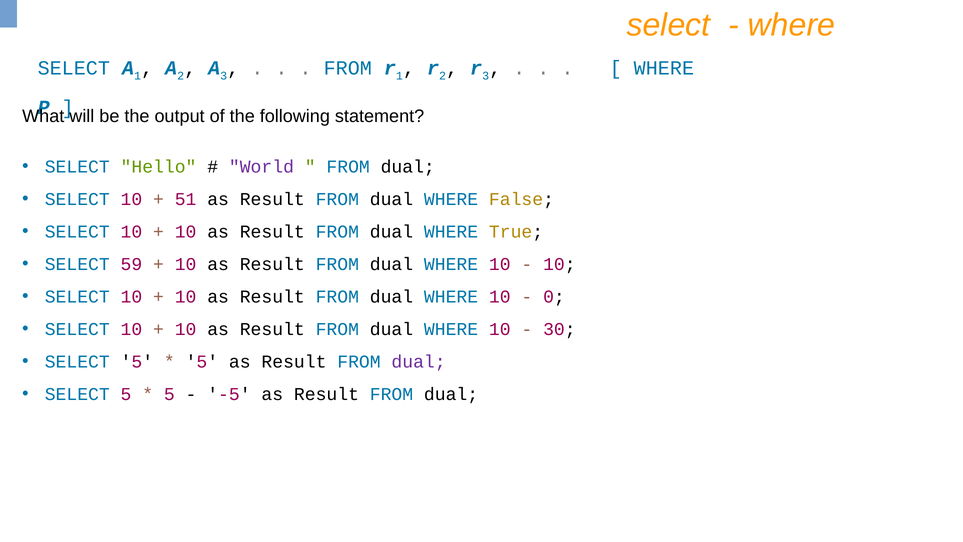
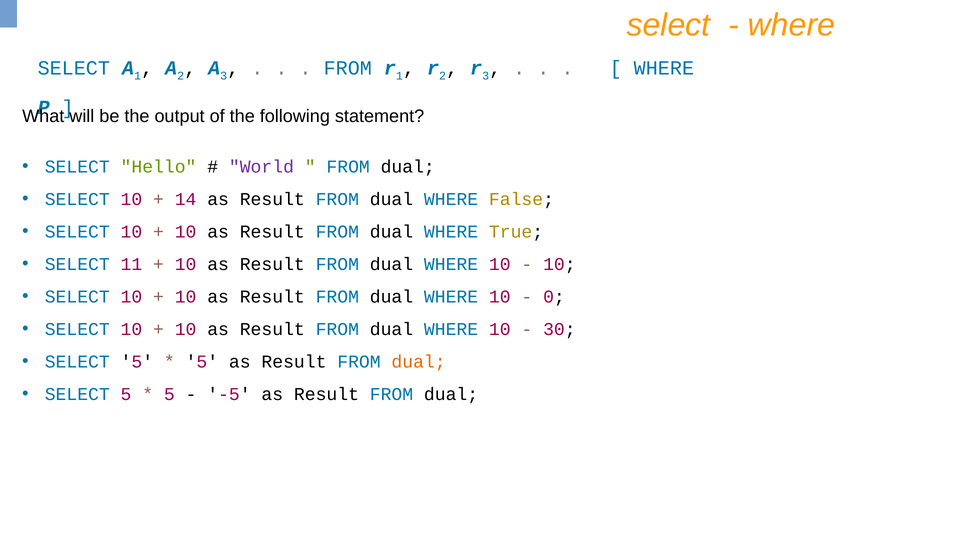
51: 51 -> 14 (186, 199)
59: 59 -> 11 (131, 264)
dual colour: purple -> orange (419, 361)
